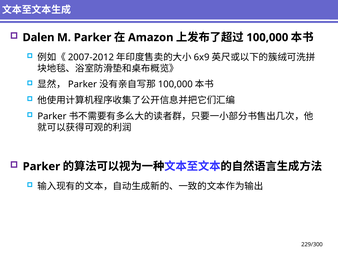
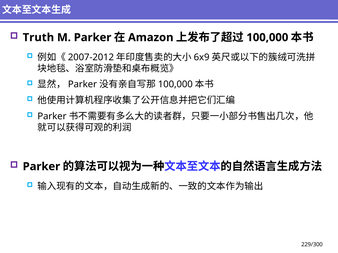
Dalen: Dalen -> Truth (38, 38)
